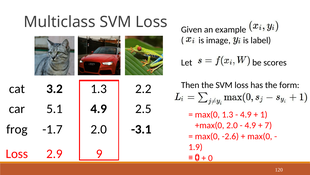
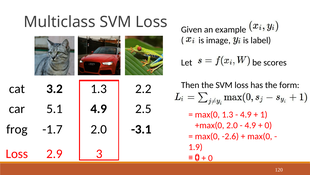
7: 7 -> 0 (268, 125)
9: 9 -> 3 (99, 153)
